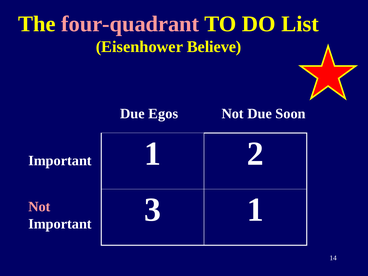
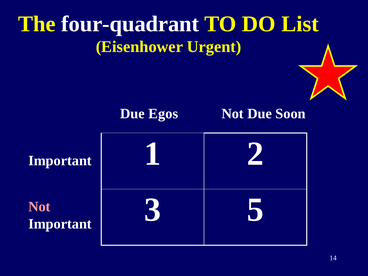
four-quadrant colour: pink -> white (130, 24)
Believe: Believe -> Urgent (214, 47)
3 1: 1 -> 5 (255, 210)
